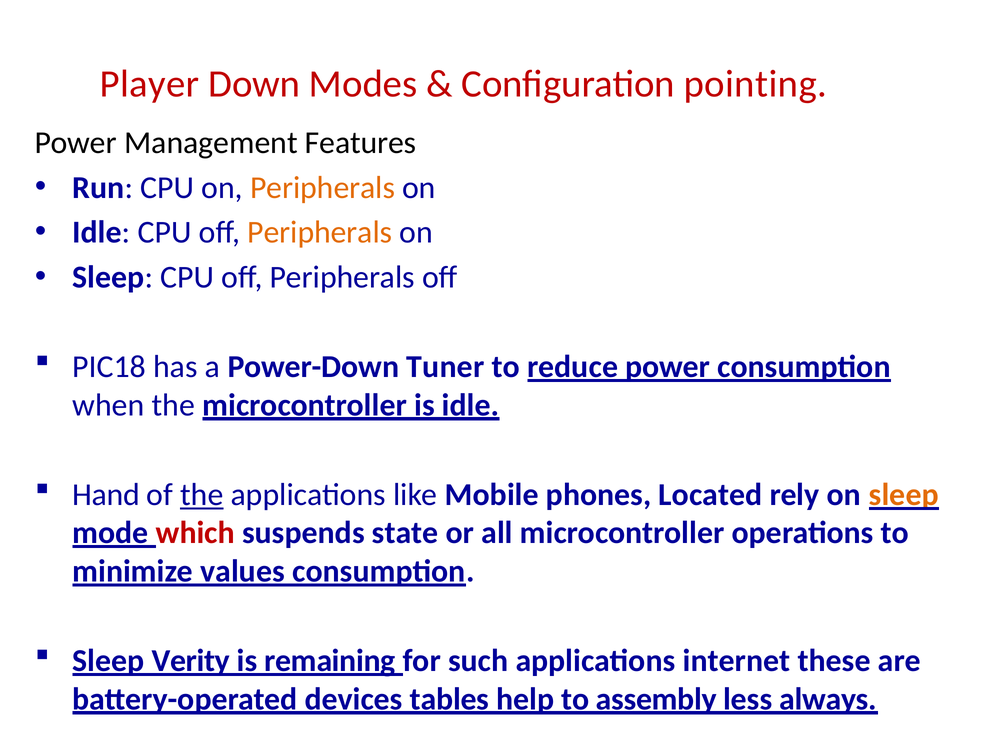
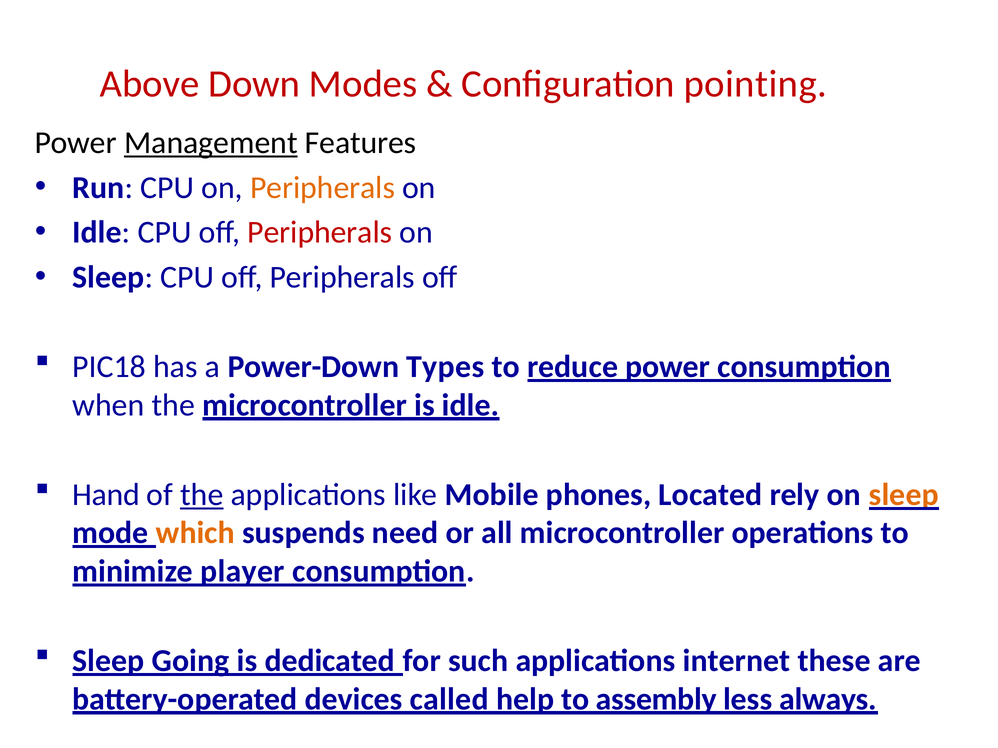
Player: Player -> Above (150, 84)
Management underline: none -> present (211, 143)
Peripherals colour: orange -> red (320, 233)
Tuner: Tuner -> Types (445, 367)
which colour: red -> orange (195, 533)
state: state -> need (405, 533)
values: values -> player (242, 572)
Verity: Verity -> Going (191, 661)
remaining: remaining -> dedicated (330, 661)
tables: tables -> called (449, 700)
